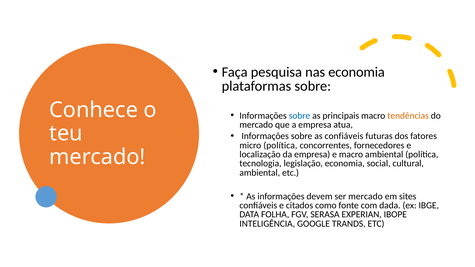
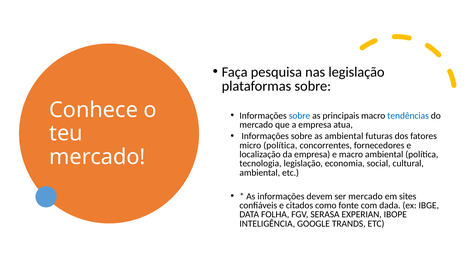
nas economia: economia -> legislação (357, 72)
tendências colour: orange -> blue (408, 116)
as confiáveis: confiáveis -> ambiental (344, 136)
